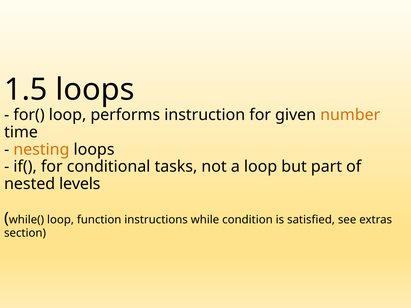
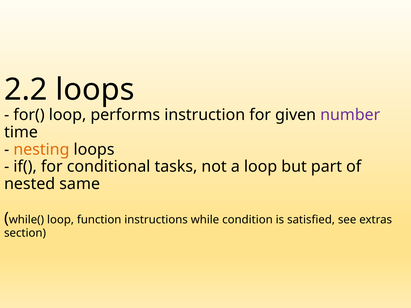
1.5: 1.5 -> 2.2 (26, 90)
number colour: orange -> purple (350, 115)
levels: levels -> same (80, 184)
